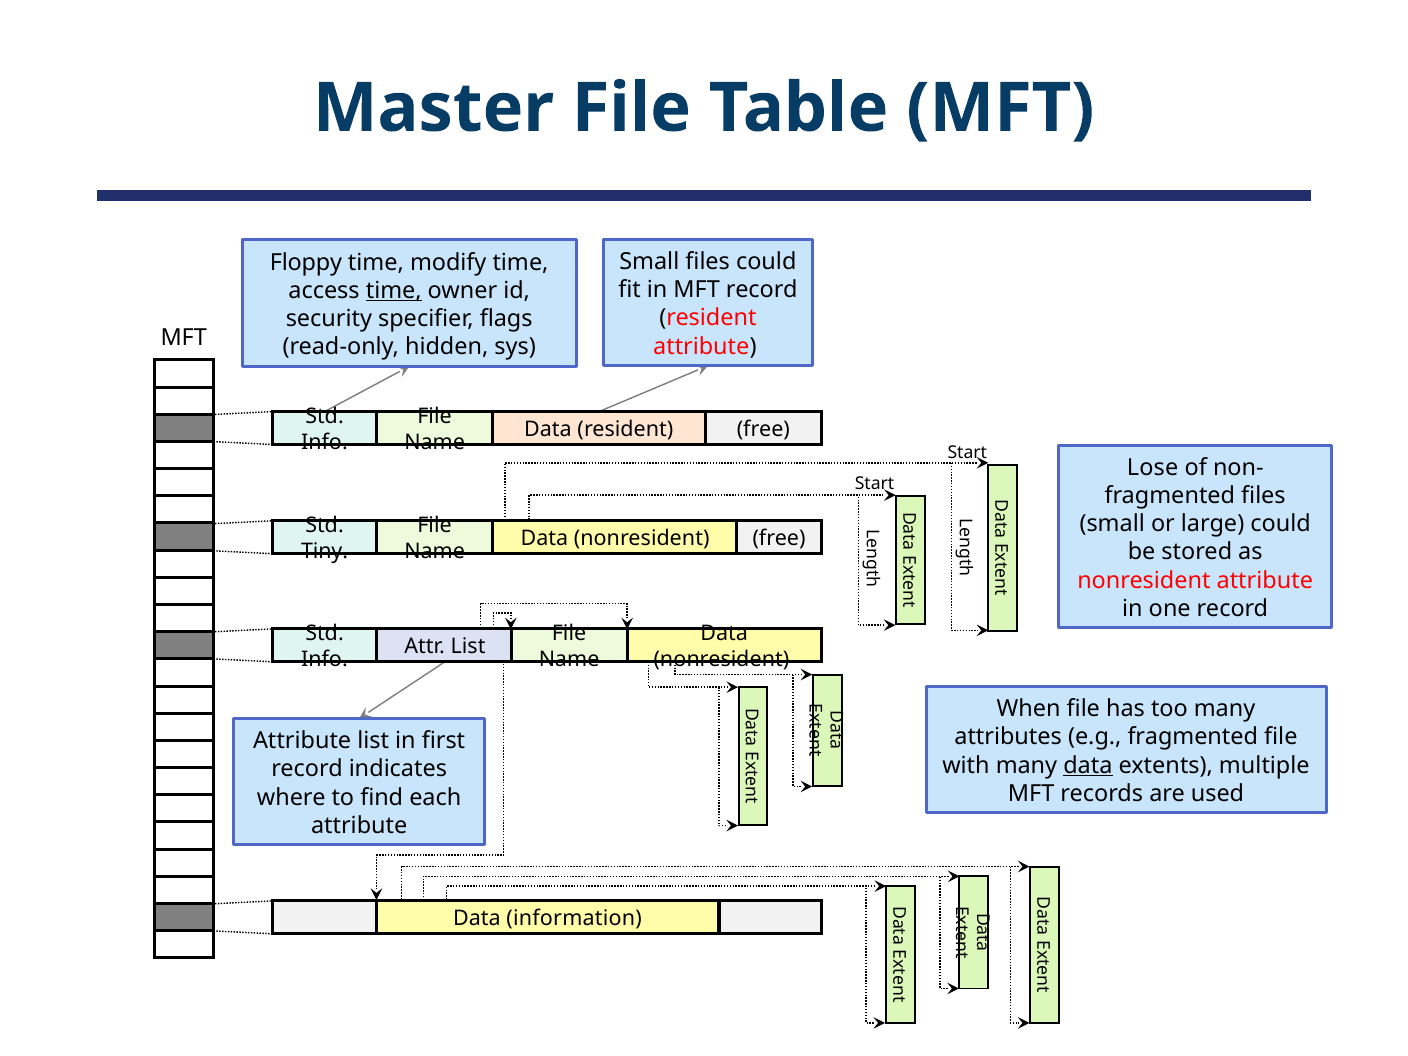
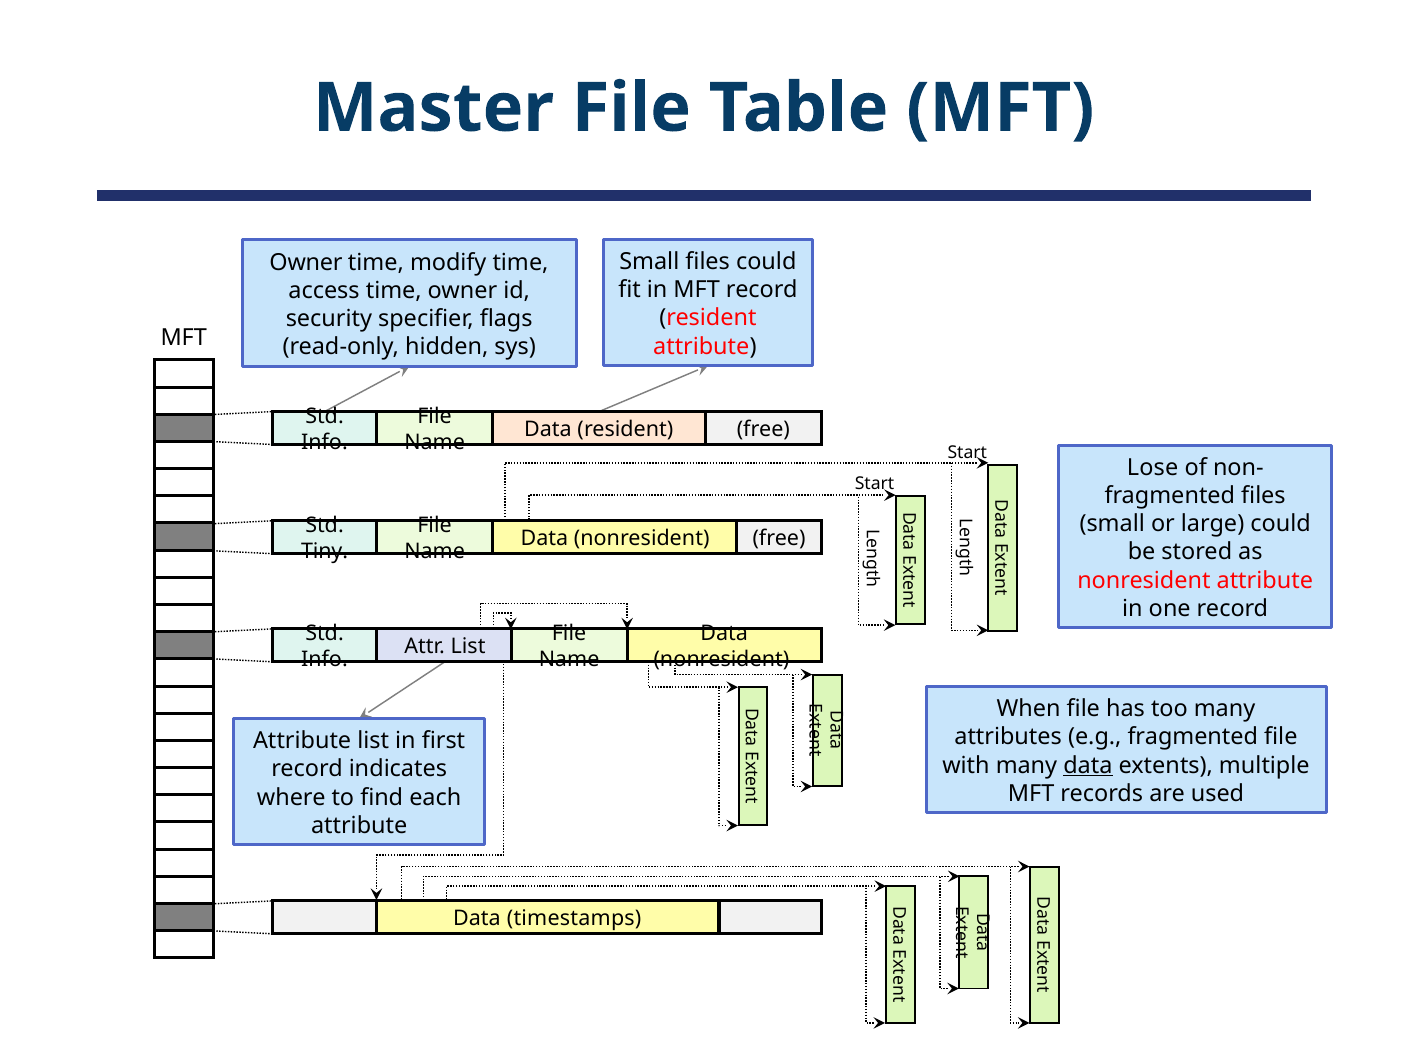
Floppy: Floppy -> Owner (306, 262)
time underline: present -> none (394, 291)
information: information -> timestamps (574, 919)
